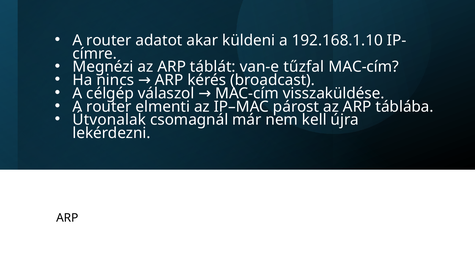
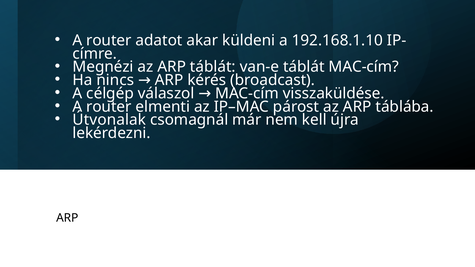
van-e tűzfal: tűzfal -> táblát (304, 67)
